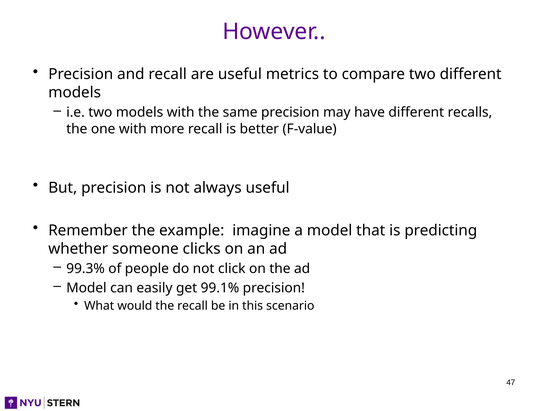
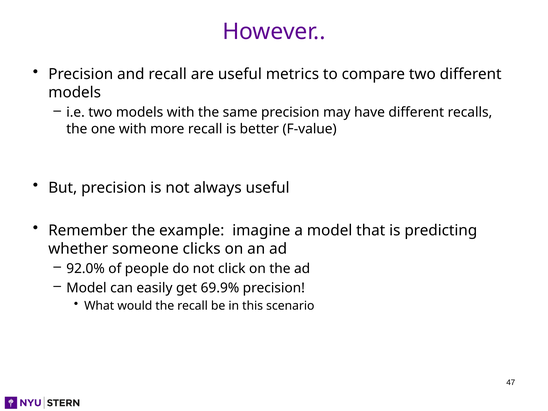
99.3%: 99.3% -> 92.0% (86, 269)
99.1%: 99.1% -> 69.9% (220, 288)
